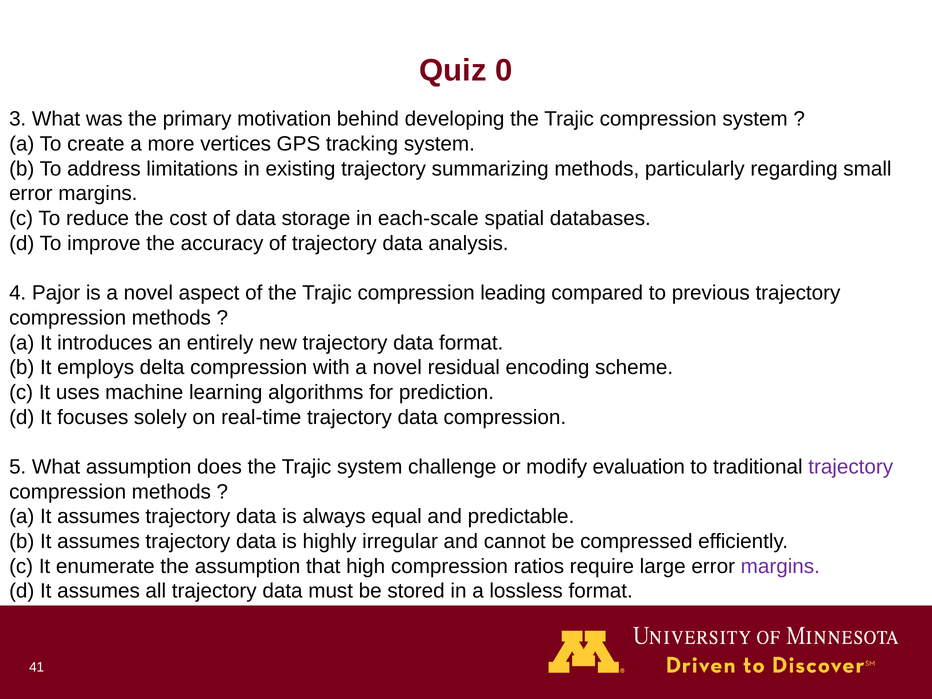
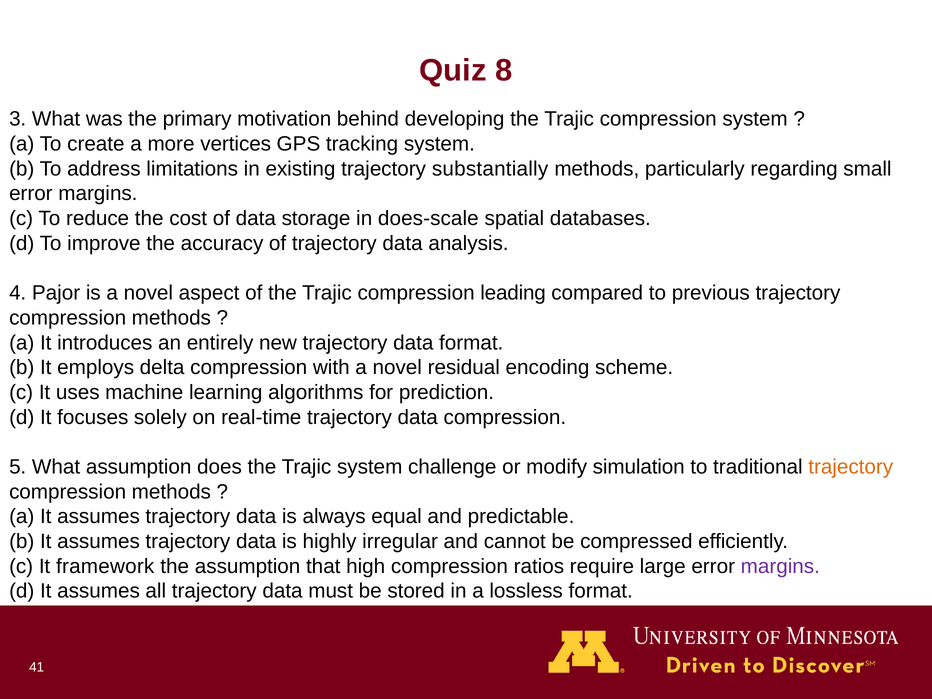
0: 0 -> 8 (504, 70)
summarizing: summarizing -> substantially (490, 169)
each-scale: each-scale -> does-scale (428, 219)
evaluation: evaluation -> simulation (639, 467)
trajectory colour: purple -> orange (851, 467)
enumerate: enumerate -> framework (105, 566)
